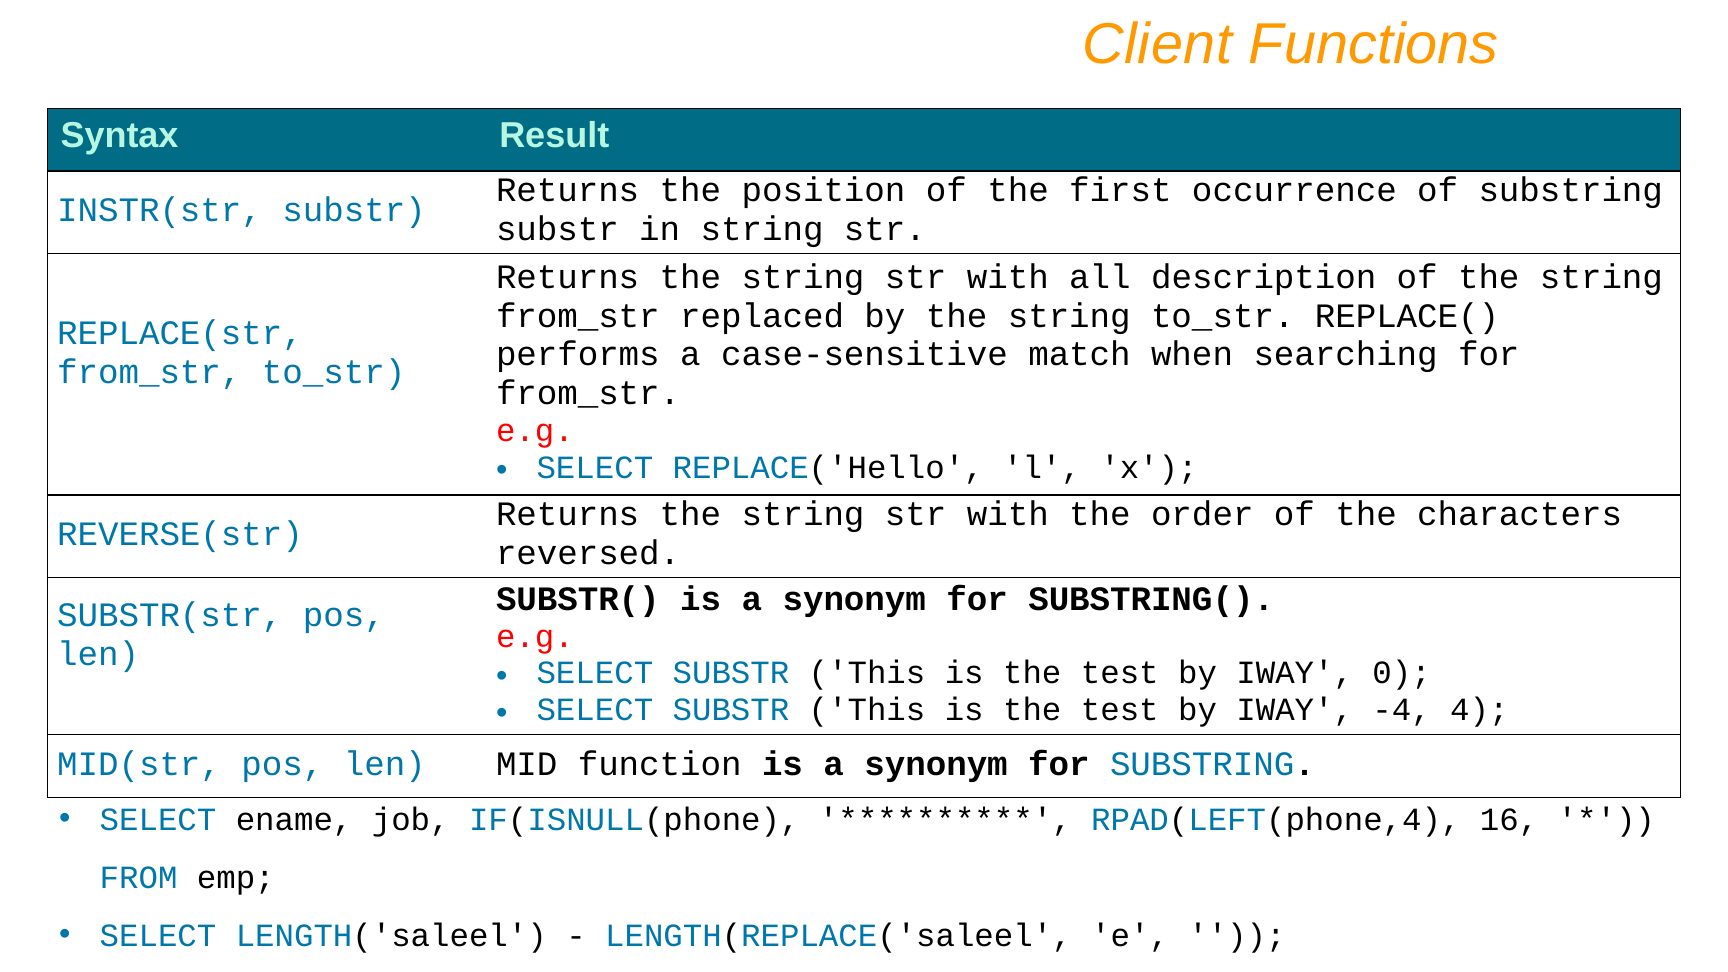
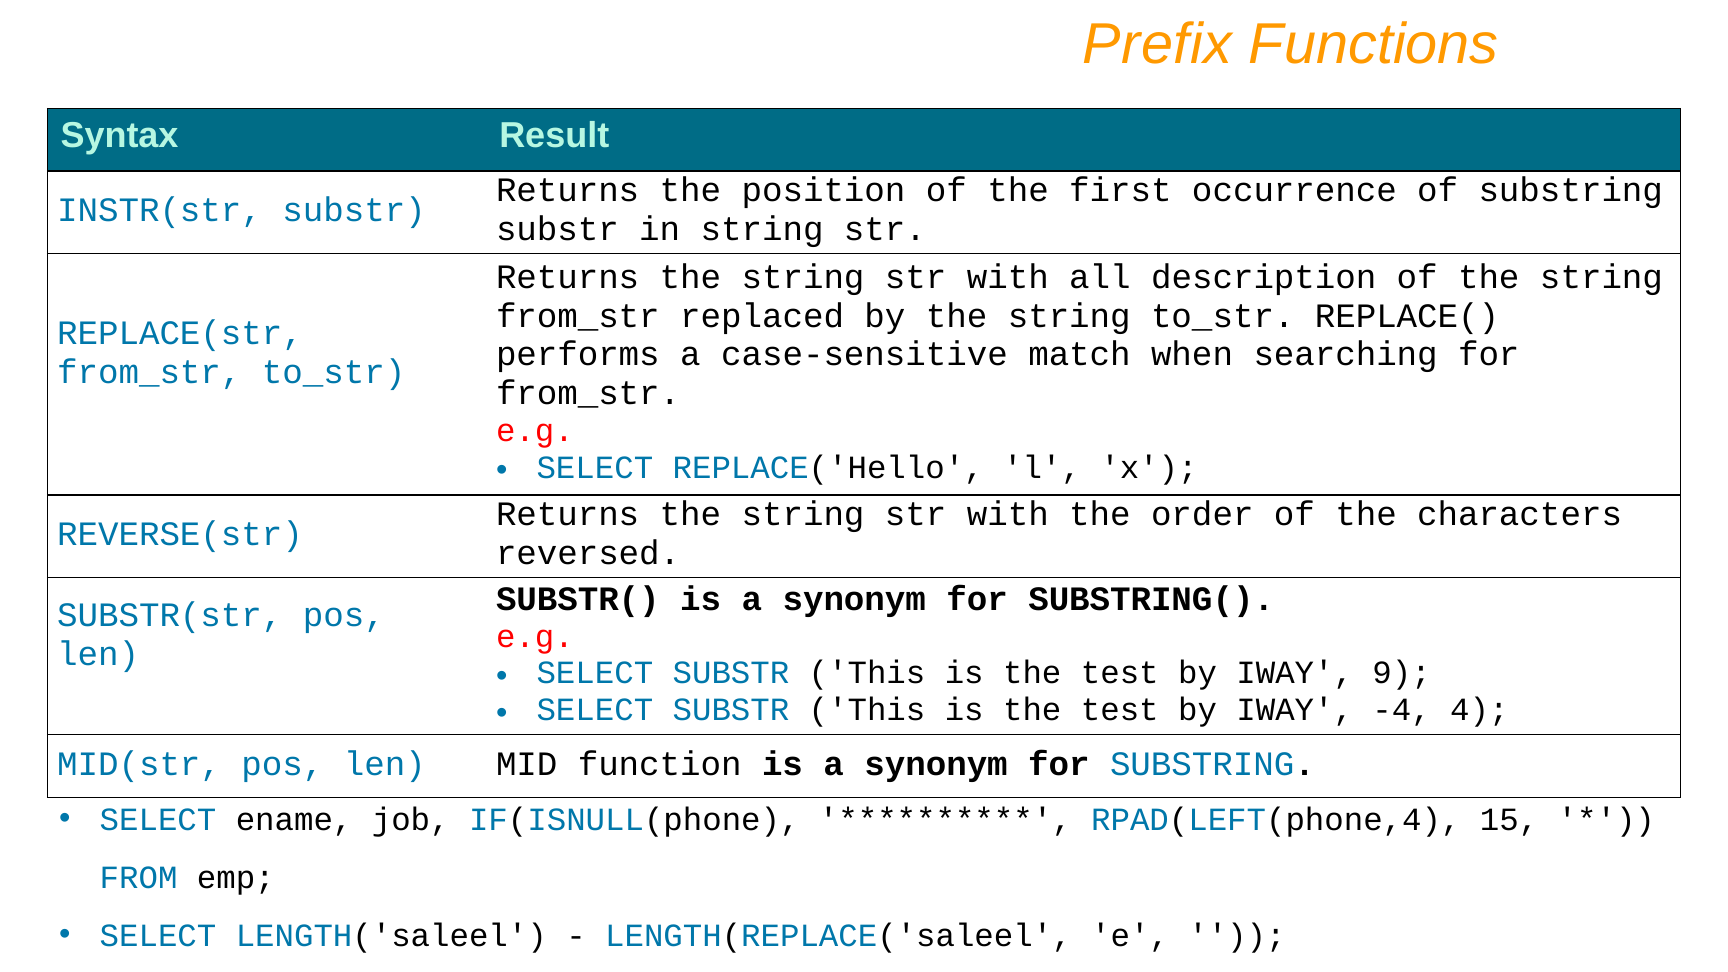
Client: Client -> Prefix (1157, 45)
0: 0 -> 9 (1402, 673)
16: 16 -> 15 (1509, 819)
